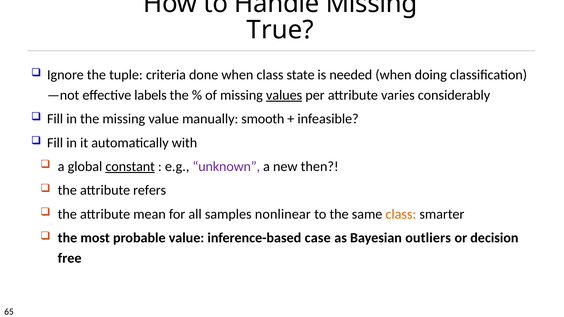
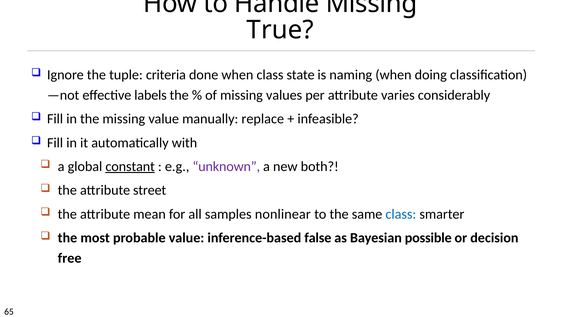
needed: needed -> naming (351, 75)
values underline: present -> none (284, 95)
smooth: smooth -> replace (263, 119)
then: then -> both (320, 167)
refers: refers -> street (150, 190)
class colour: orange -> blue (401, 214)
case: case -> false (318, 238)
outliers: outliers -> possible (428, 238)
